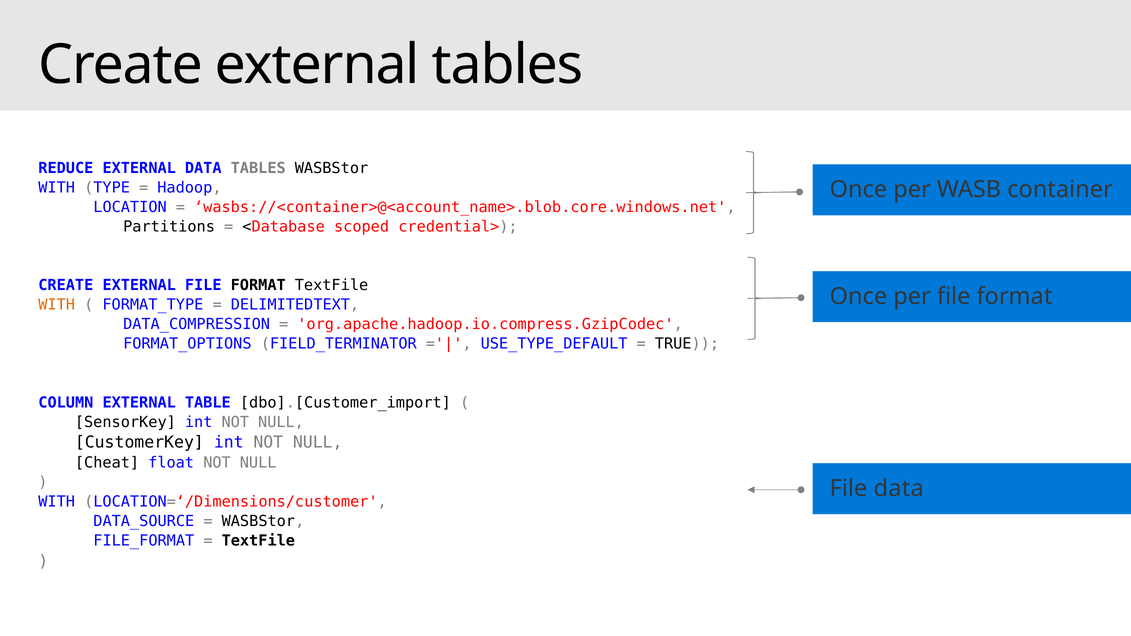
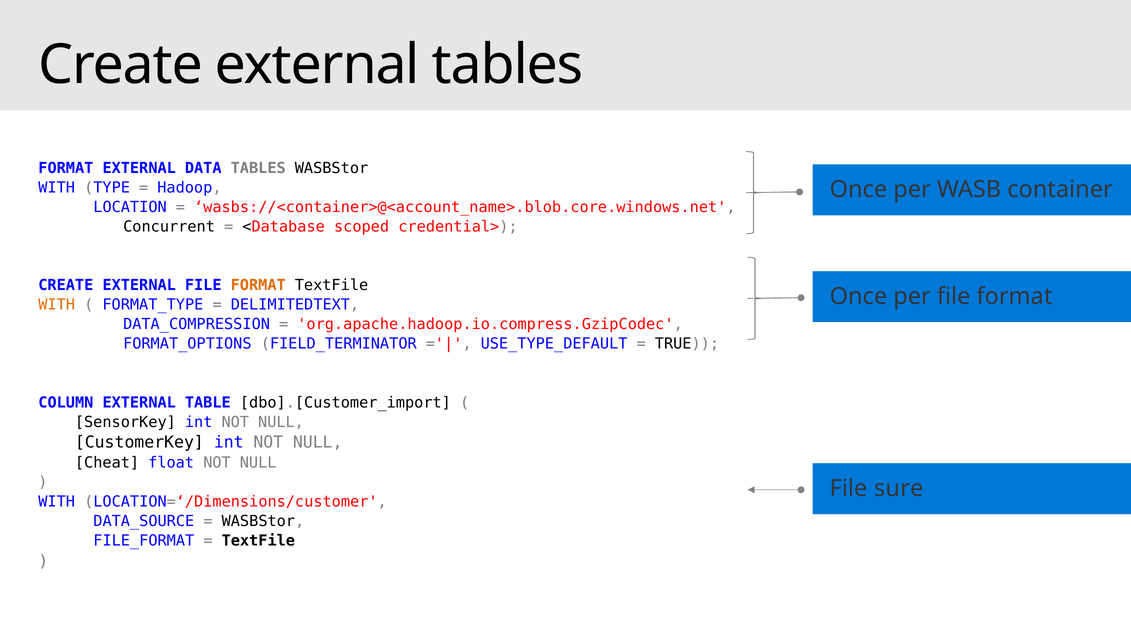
REDUCE: REDUCE -> FORMAT (66, 168)
Partitions: Partitions -> Concurrent (169, 227)
FORMAT colour: black -> orange (258, 285)
File data: data -> sure (899, 489)
